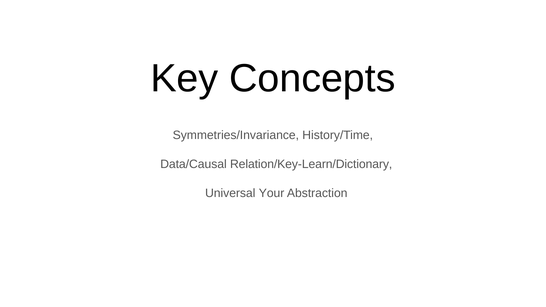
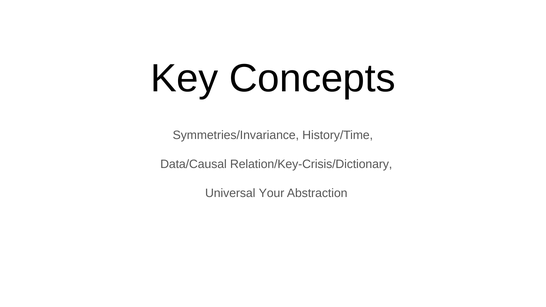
Relation/Key-Learn/Dictionary: Relation/Key-Learn/Dictionary -> Relation/Key-Crisis/Dictionary (311, 164)
